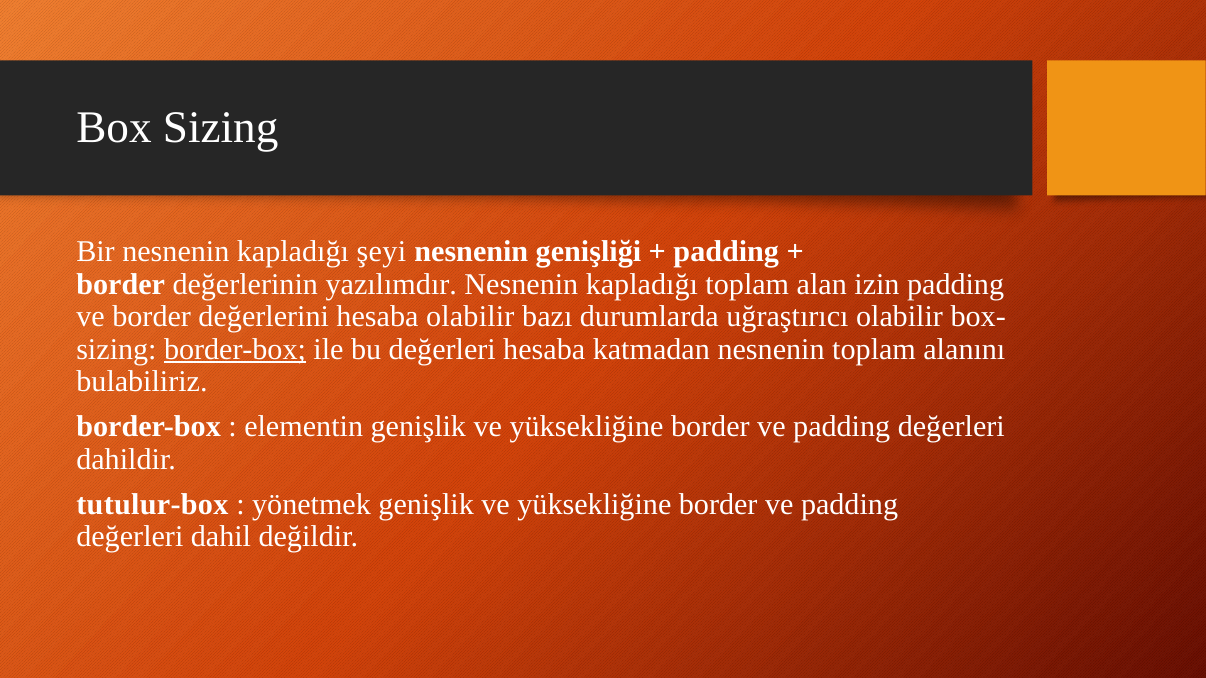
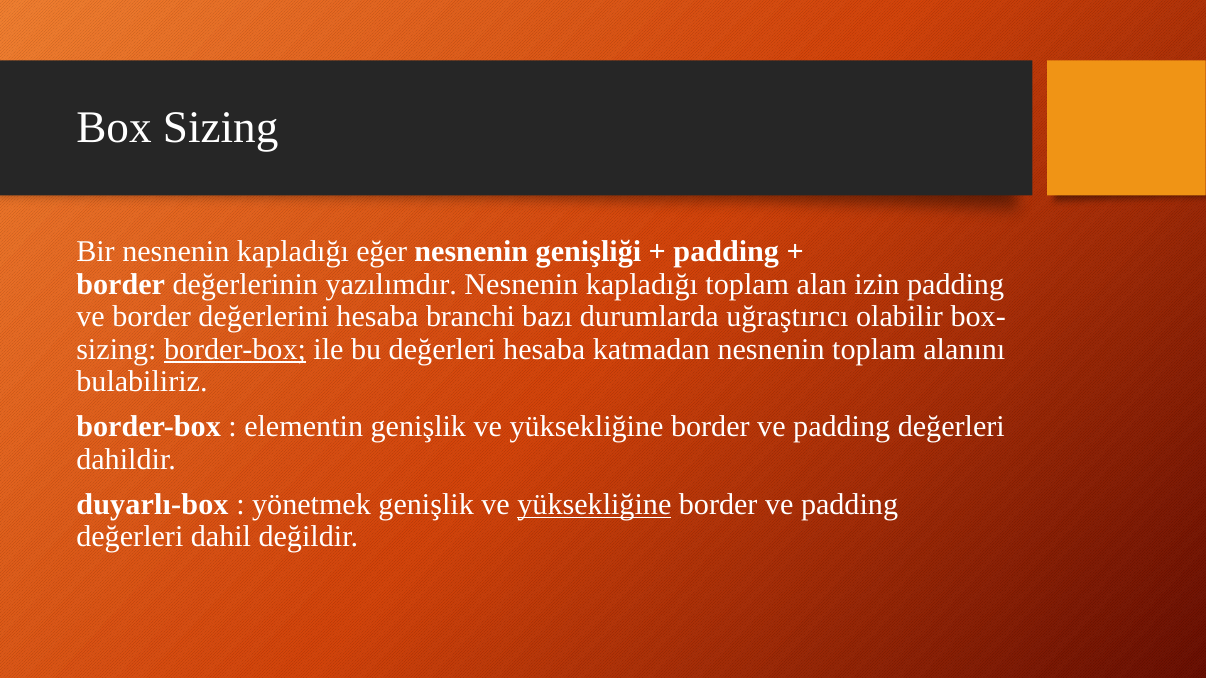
şeyi: şeyi -> eğer (382, 252)
hesaba olabilir: olabilir -> branchi (471, 317)
tutulur-box: tutulur-box -> duyarlı-box (152, 505)
yüksekliğine underline: none -> present (594, 505)
